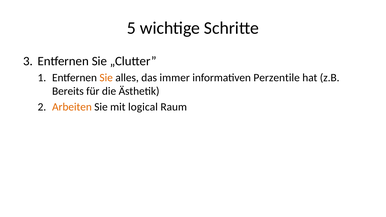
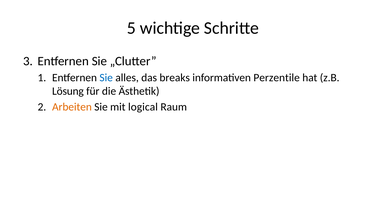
Sie colour: orange -> blue (106, 78)
immer: immer -> breaks (175, 78)
Bereits: Bereits -> Lösung (68, 91)
